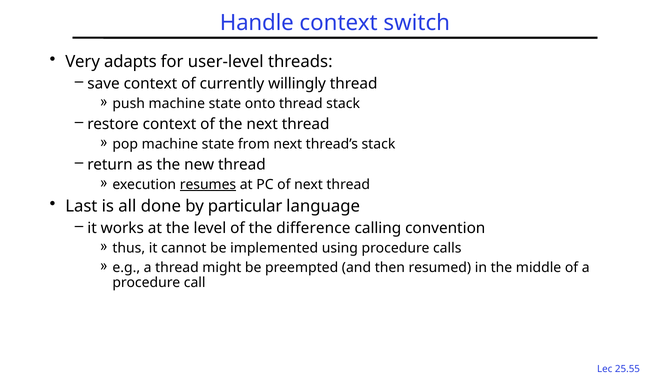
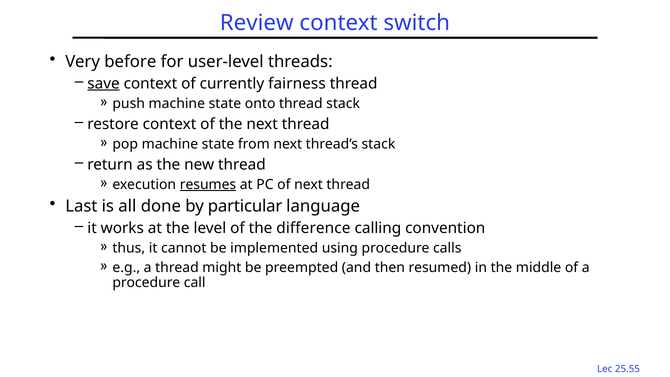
Handle: Handle -> Review (257, 23)
adapts: adapts -> before (130, 62)
save underline: none -> present (104, 84)
willingly: willingly -> fairness (297, 84)
